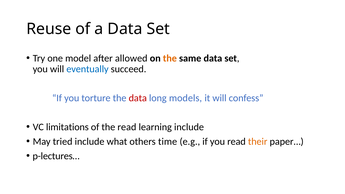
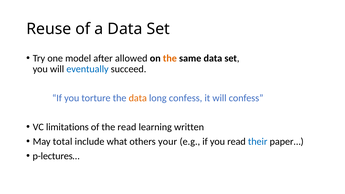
data colour: red -> orange (138, 98)
long models: models -> confess (186, 98)
learning include: include -> written (189, 127)
tried: tried -> total (63, 142)
time: time -> your (168, 142)
their colour: orange -> blue (258, 142)
